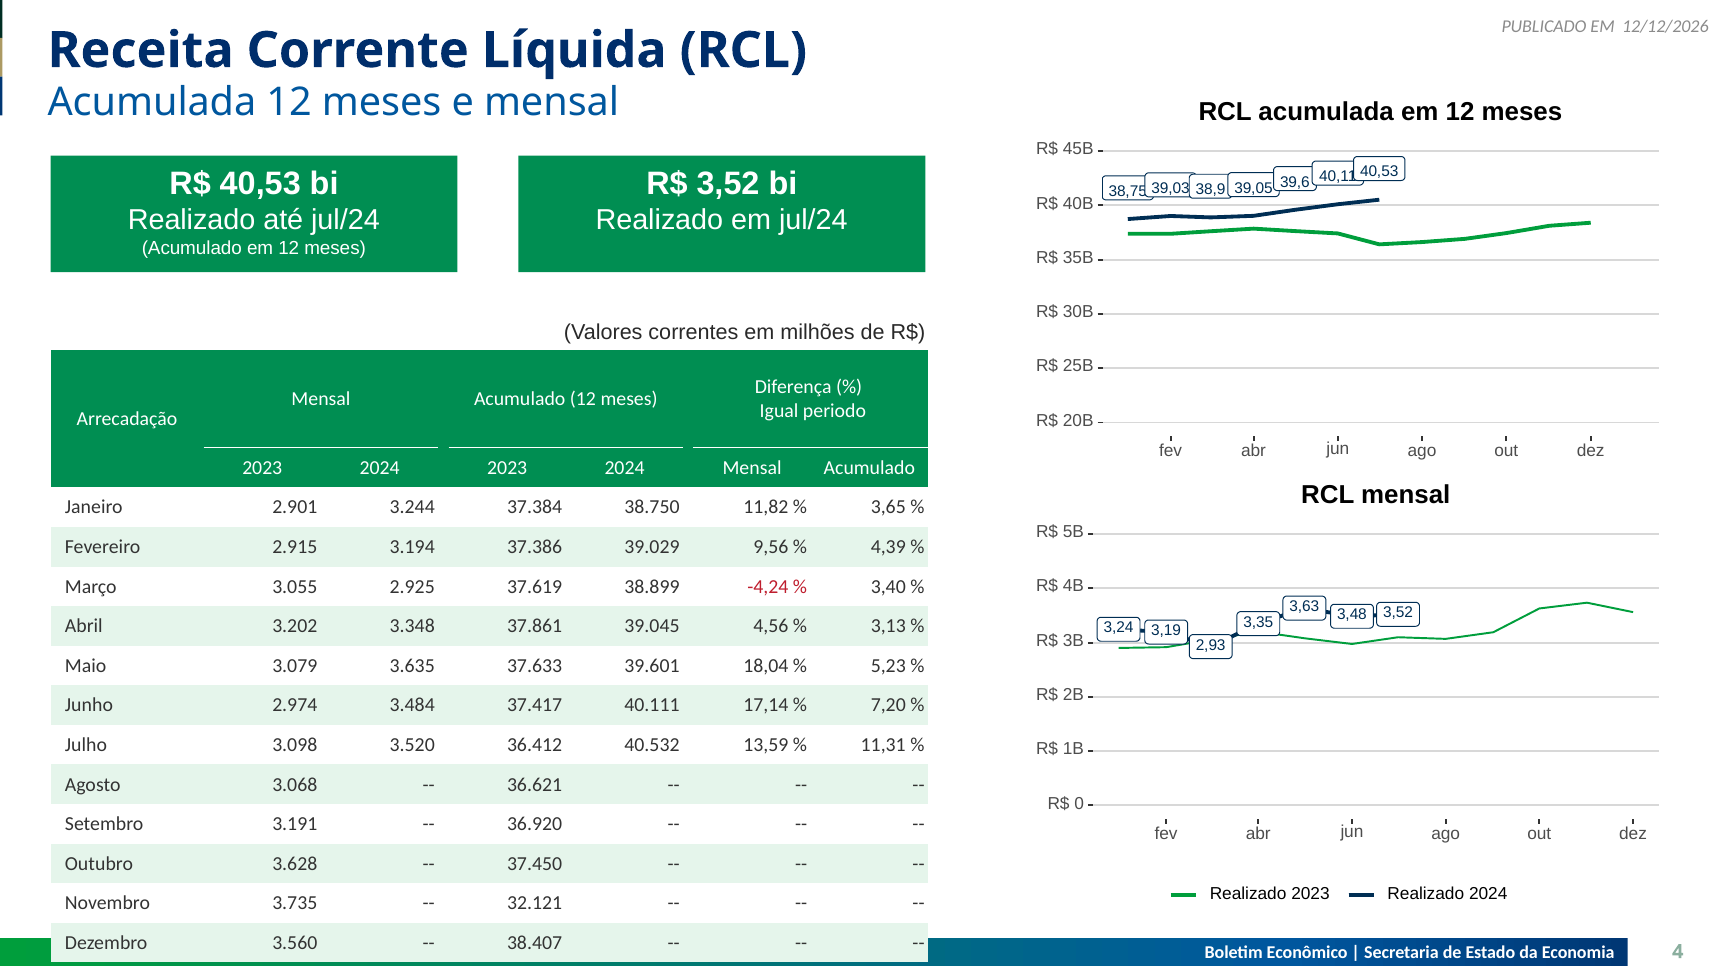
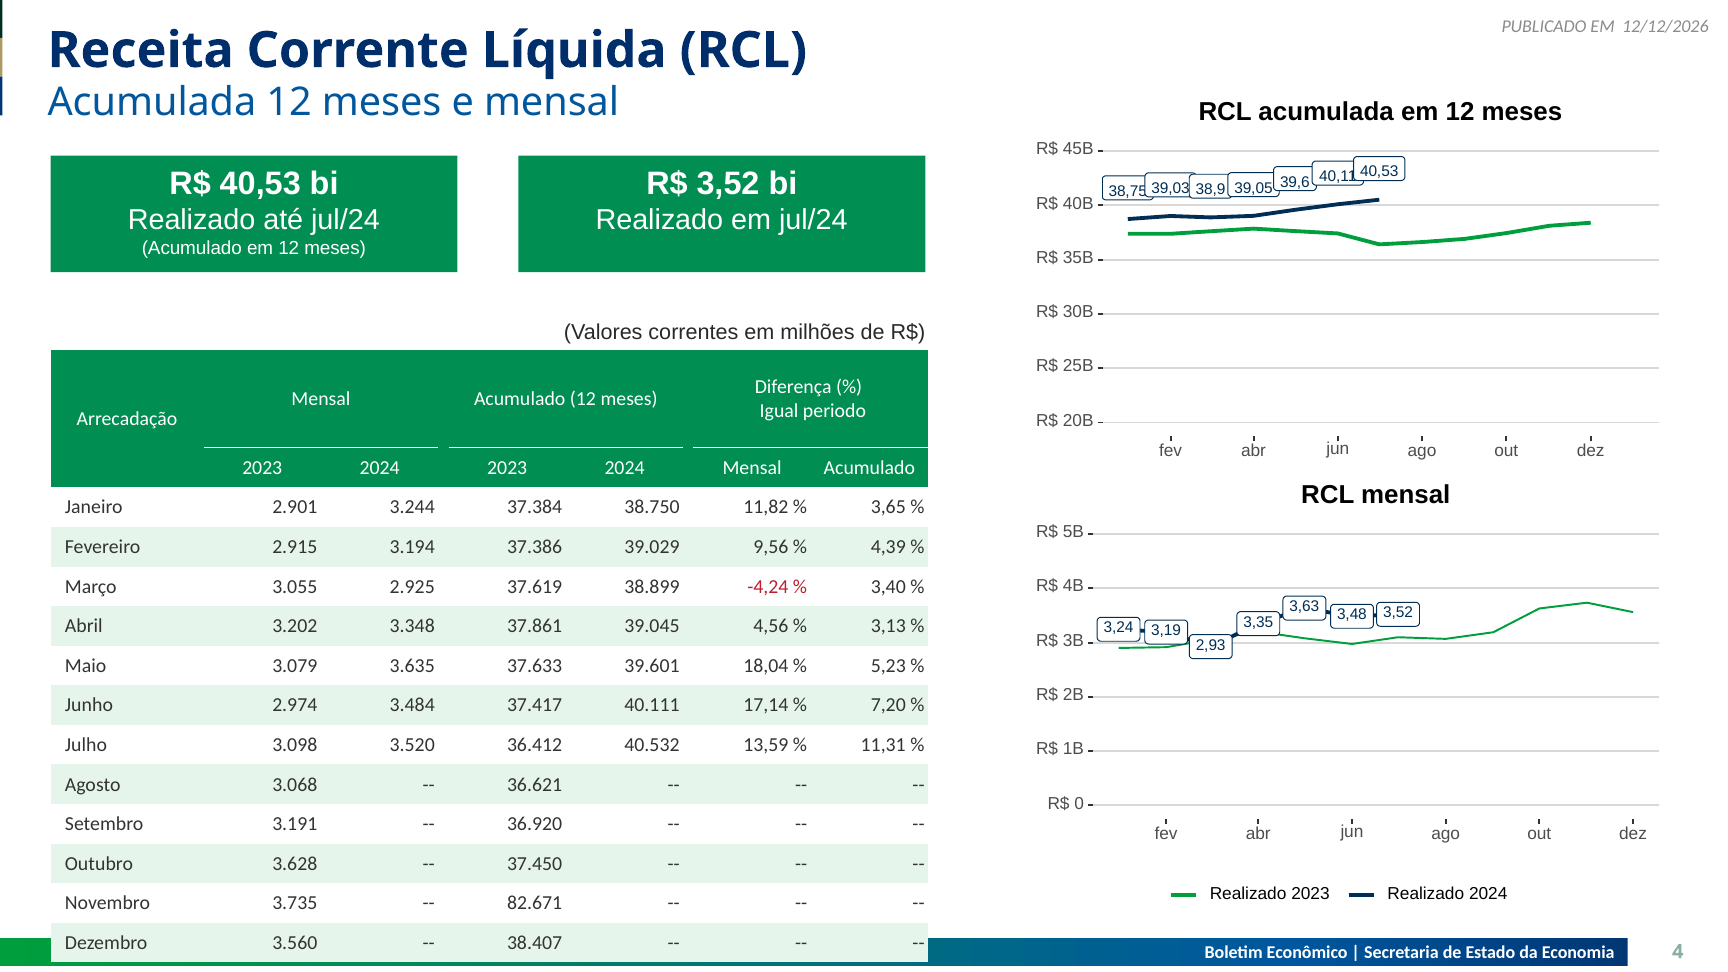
32.121: 32.121 -> 82.671 (535, 903)
